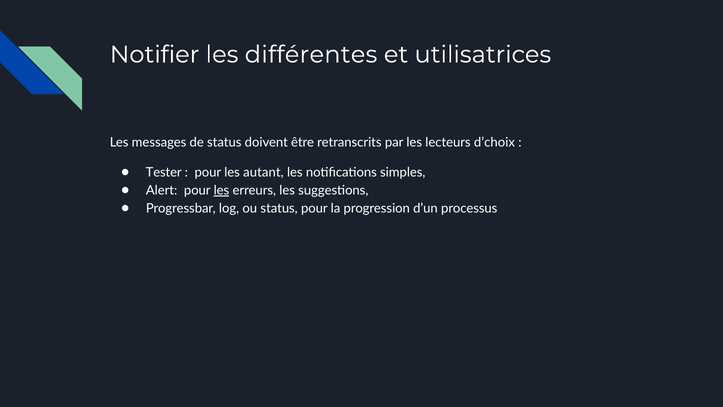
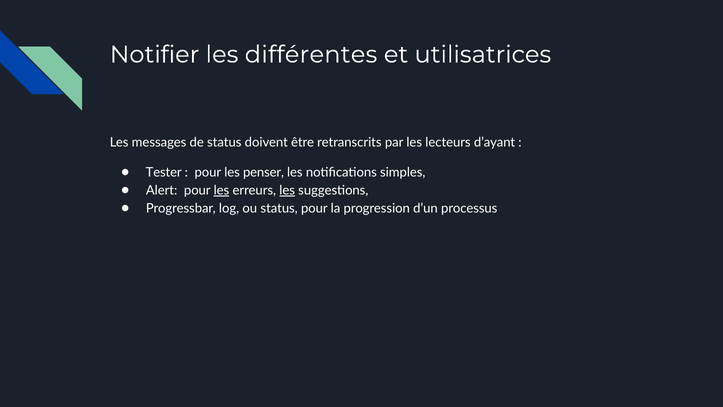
d’choix: d’choix -> d’ayant (495, 142)
autant: autant -> penser (264, 172)
les underline: none -> present (287, 190)
